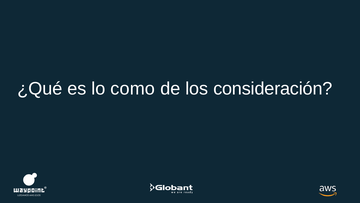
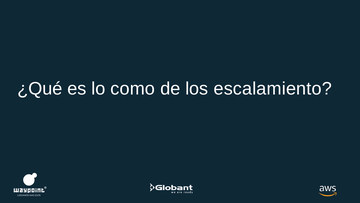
consideración: consideración -> escalamiento (273, 88)
